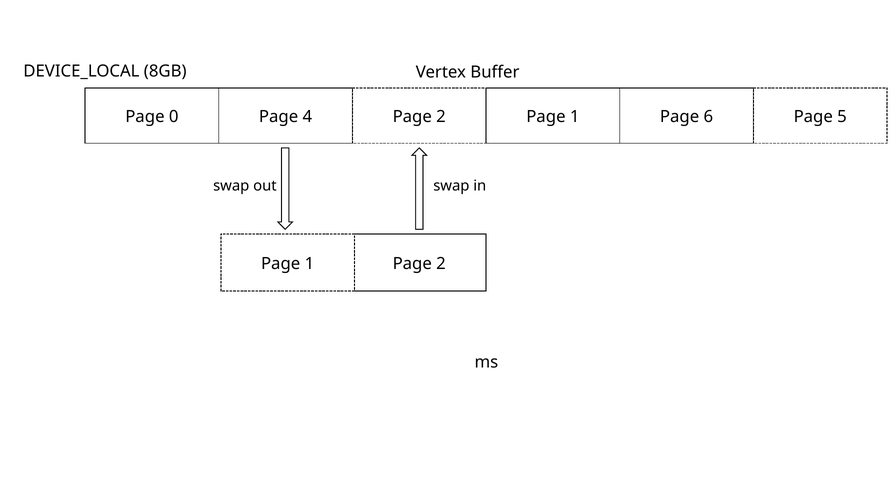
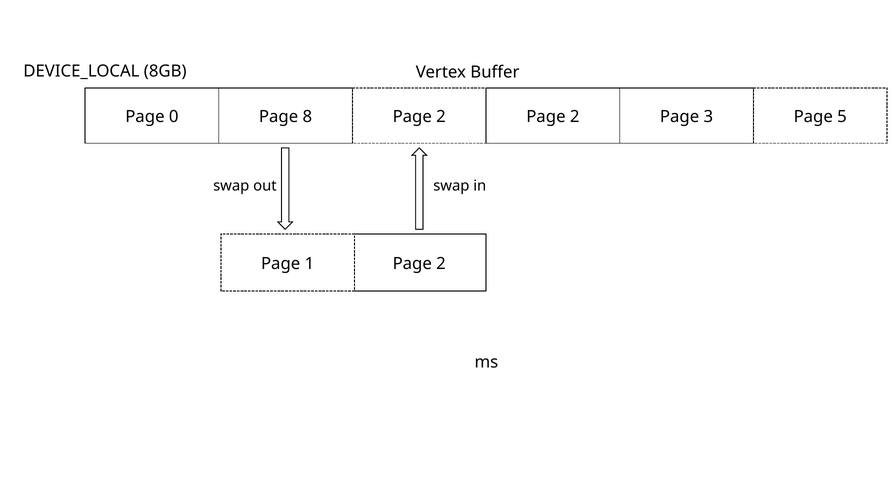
4: 4 -> 8 (307, 117)
2 Page 1: 1 -> 2 (575, 117)
6: 6 -> 3 (708, 117)
